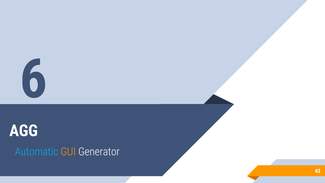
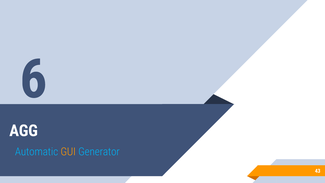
Generator colour: white -> light blue (99, 152)
